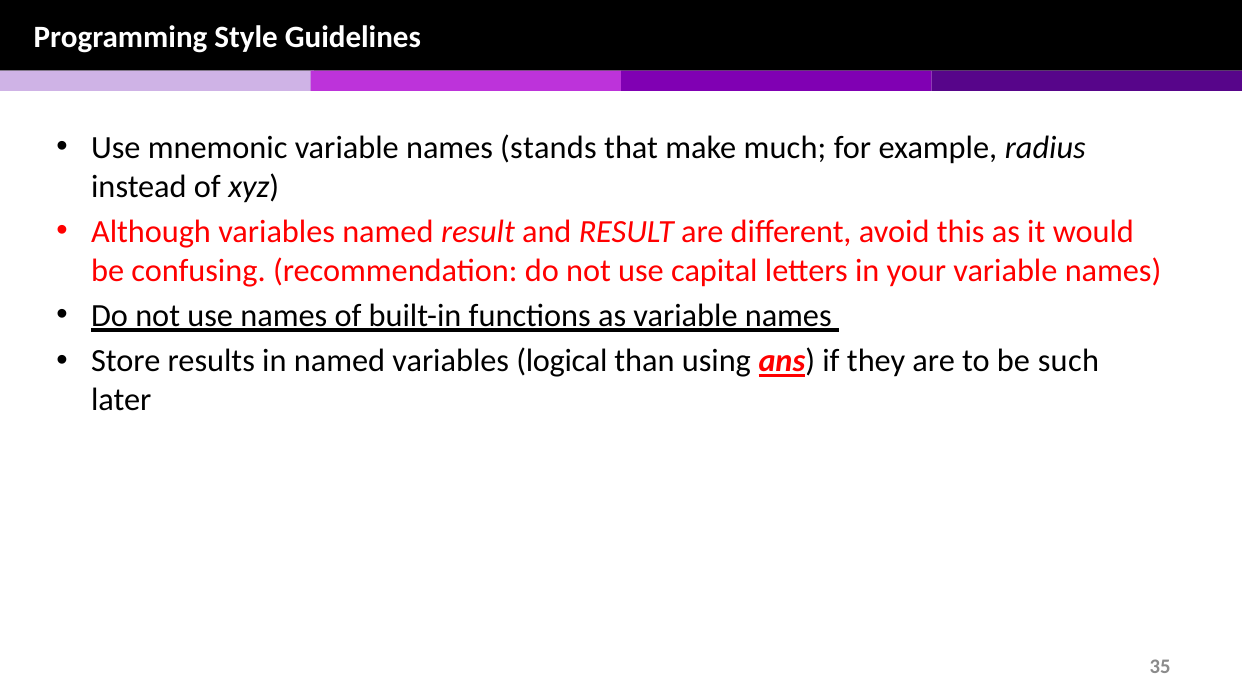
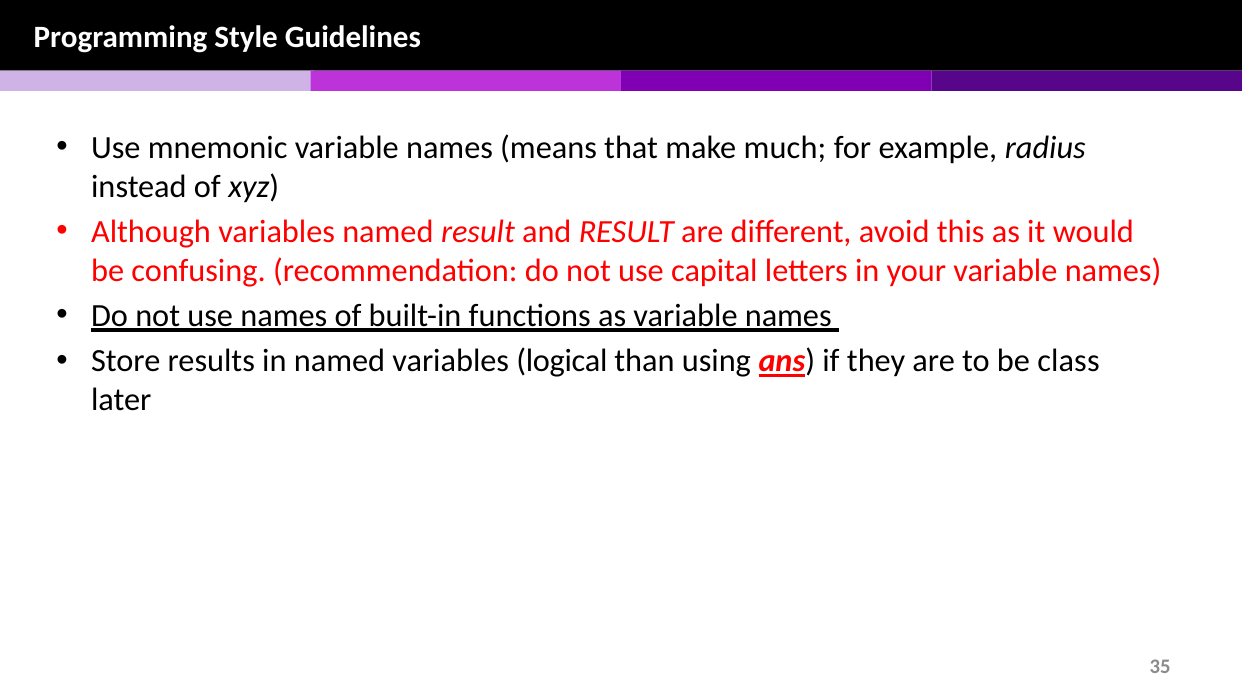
stands: stands -> means (549, 148)
such: such -> class (1068, 362)
